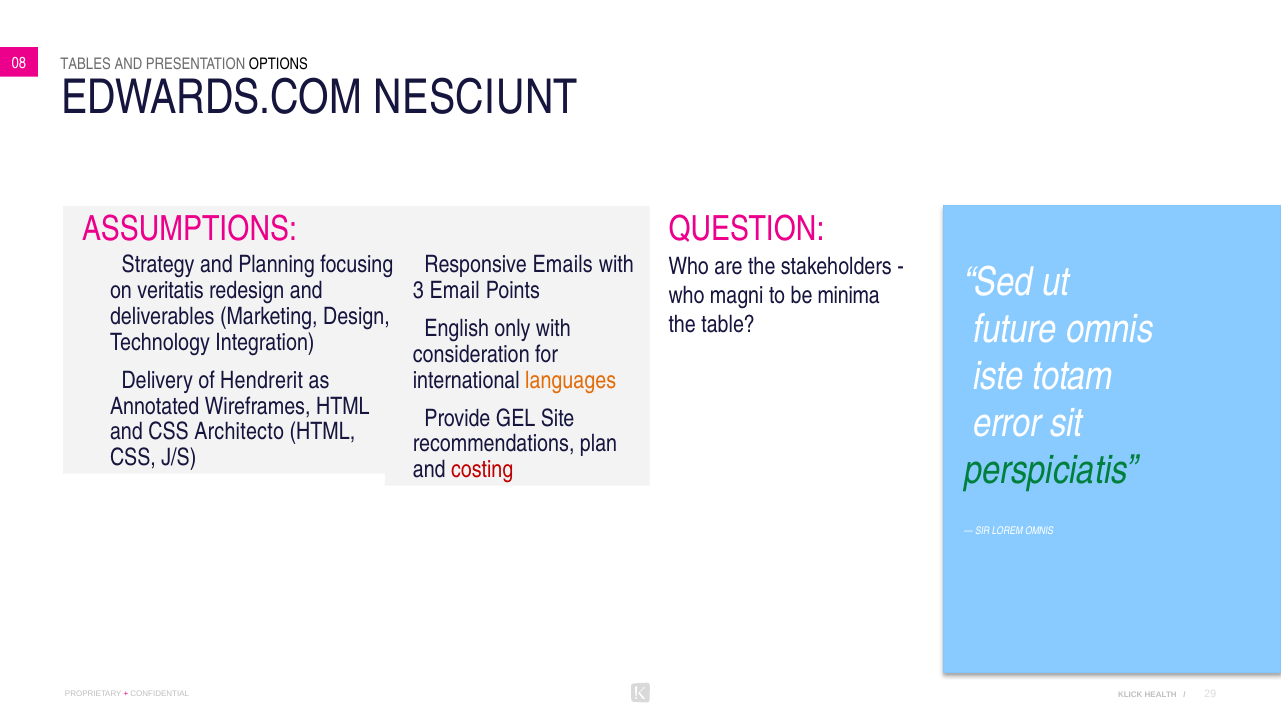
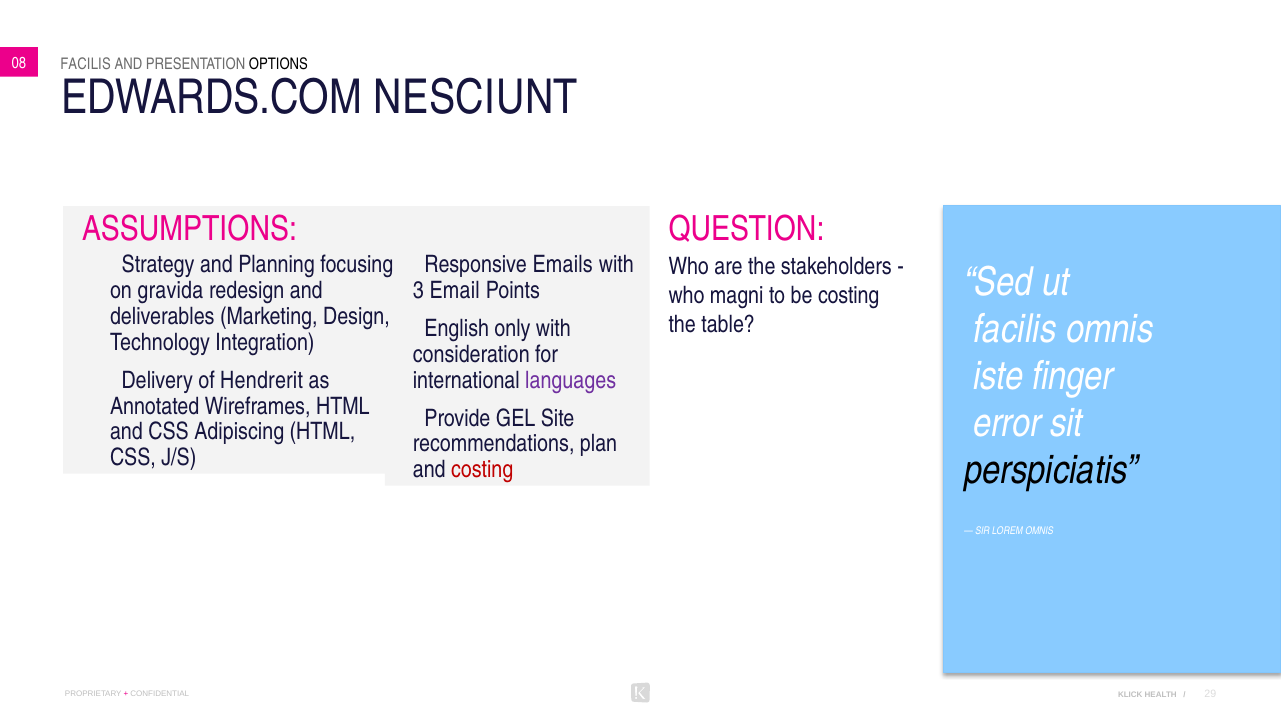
TABLES: TABLES -> FACILIS (86, 64)
veritatis: veritatis -> gravida (170, 290)
be minima: minima -> costing (849, 296)
future: future -> facilis (1015, 329)
totam: totam -> finger (1073, 376)
languages colour: orange -> purple (571, 380)
Architecto: Architecto -> Adipiscing (239, 432)
perspiciatis colour: green -> black (1051, 471)
